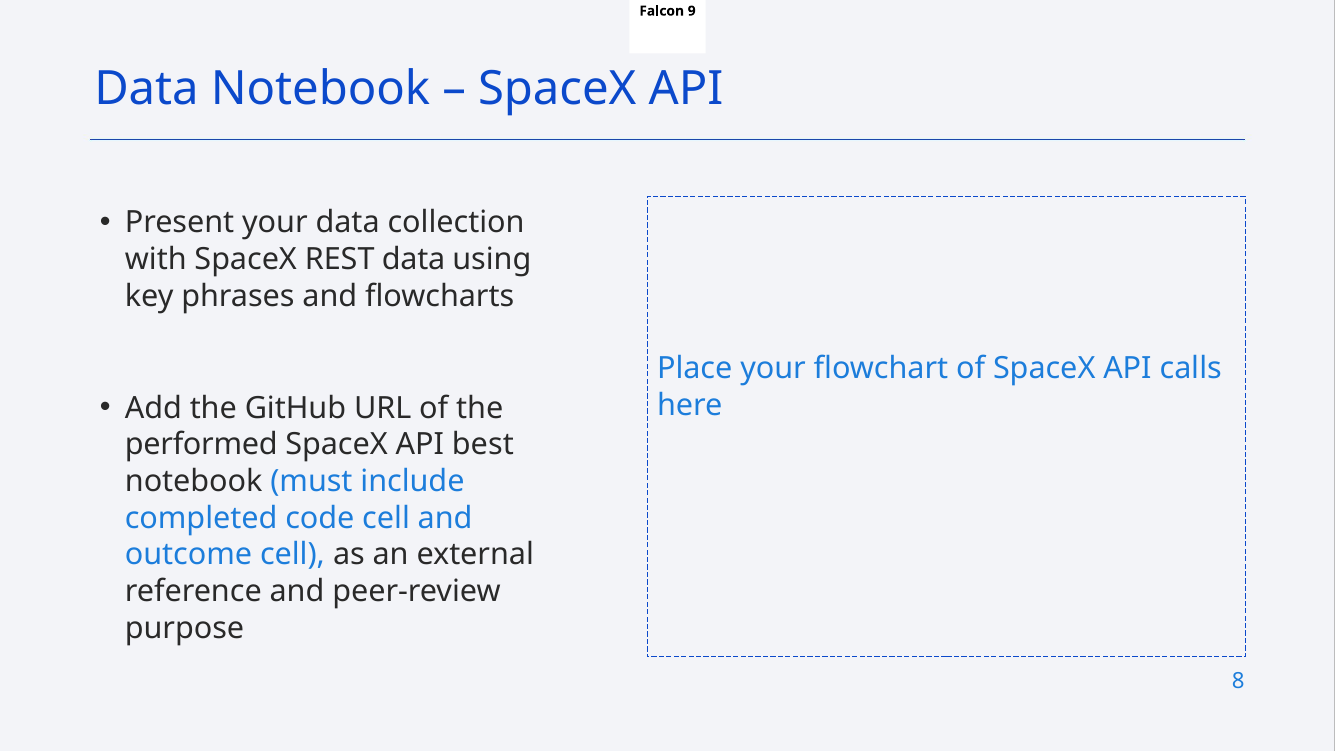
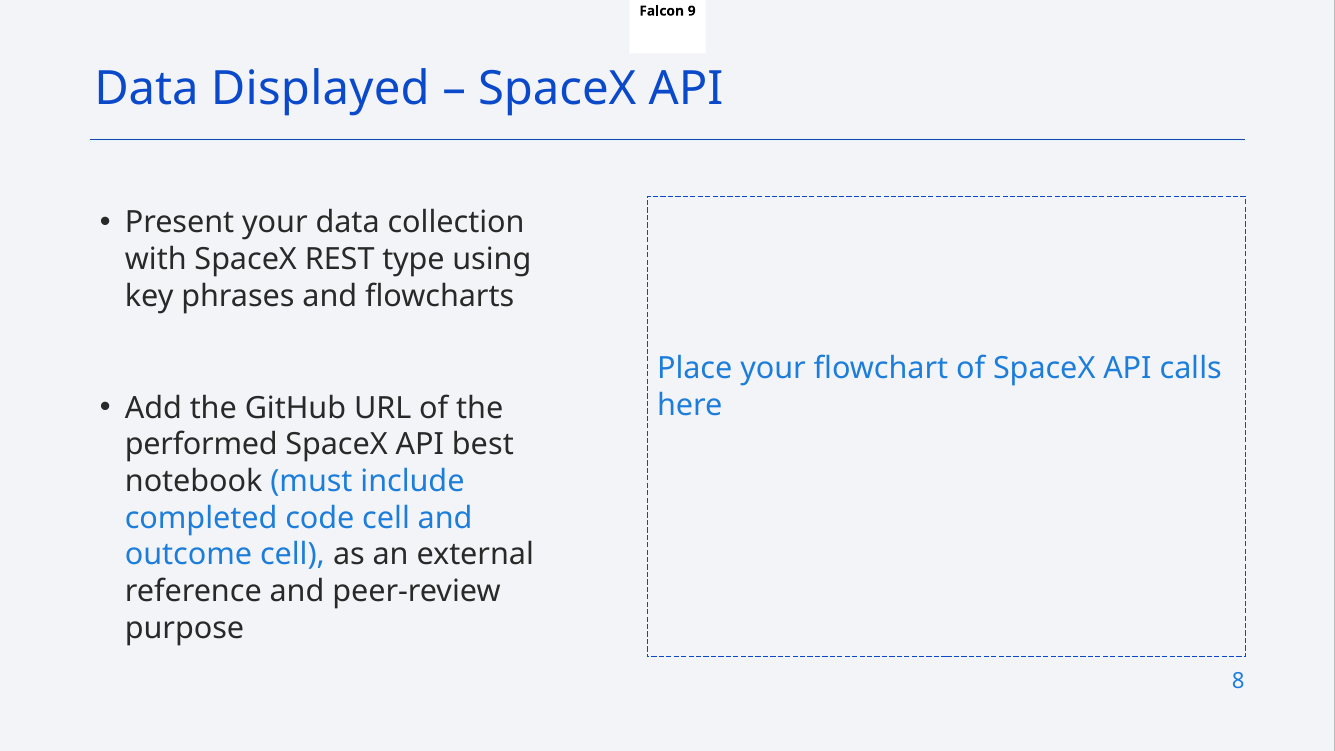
Data Notebook: Notebook -> Displayed (320, 89)
REST data: data -> type (413, 259)
